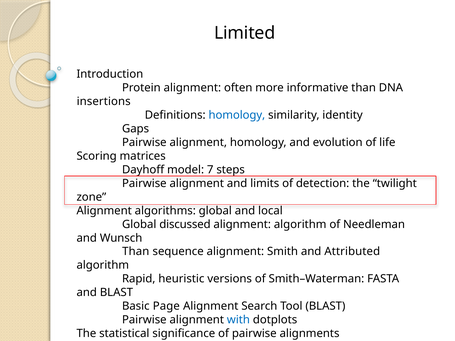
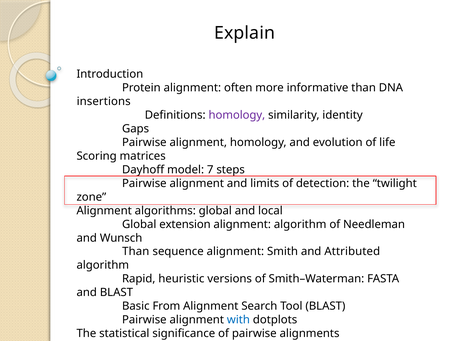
Limited: Limited -> Explain (245, 33)
homology colour: blue -> purple (237, 115)
discussed: discussed -> extension (185, 224)
Page: Page -> From (166, 306)
